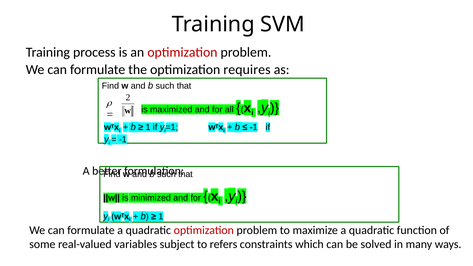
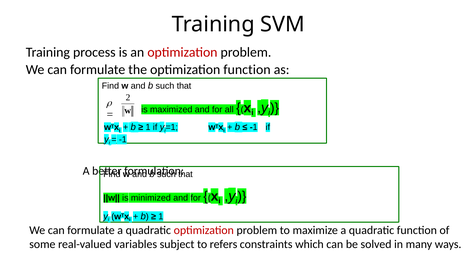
optimization requires: requires -> function (247, 70)
